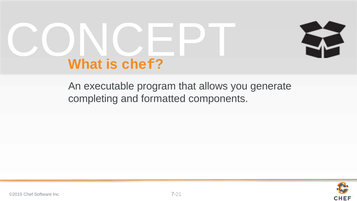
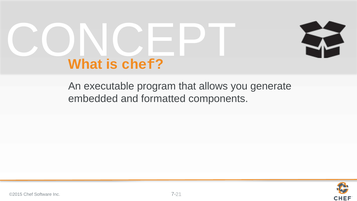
completing: completing -> embedded (93, 98)
